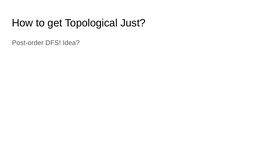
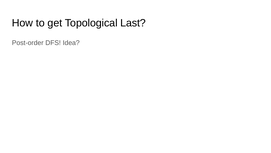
Just: Just -> Last (133, 23)
